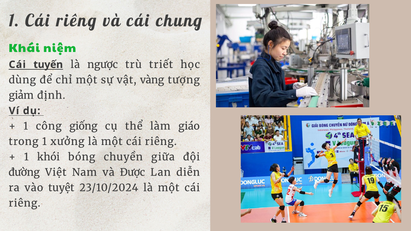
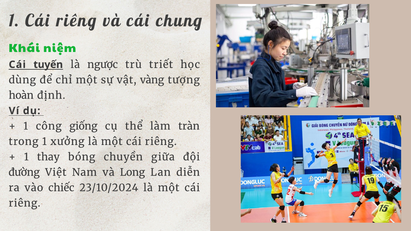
giảm: giảm -> hoàn (21, 95)
giáo: giáo -> tràn (189, 126)
khói: khói -> thay (48, 157)
Được: Được -> Long (132, 173)
tuyệt: tuyệt -> chiếc (61, 188)
